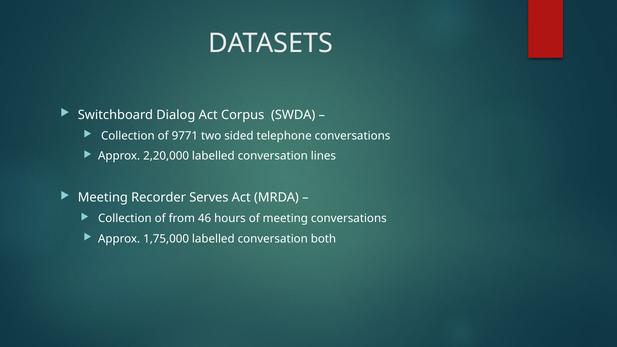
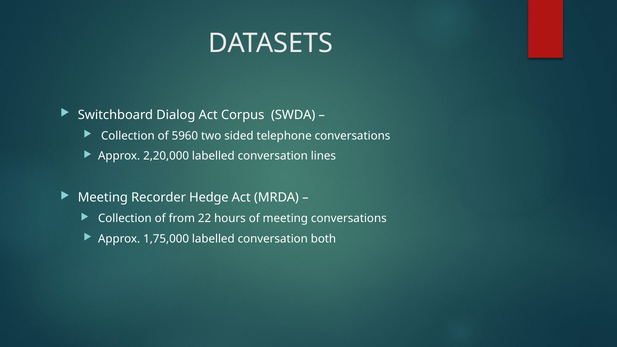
9771: 9771 -> 5960 (185, 136)
Serves: Serves -> Hedge (209, 198)
46: 46 -> 22 (205, 219)
